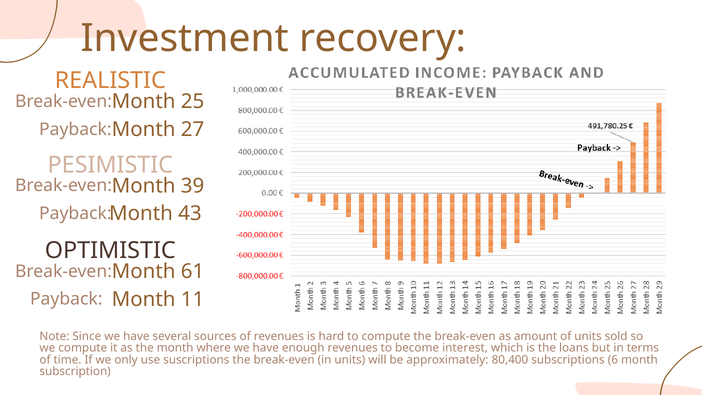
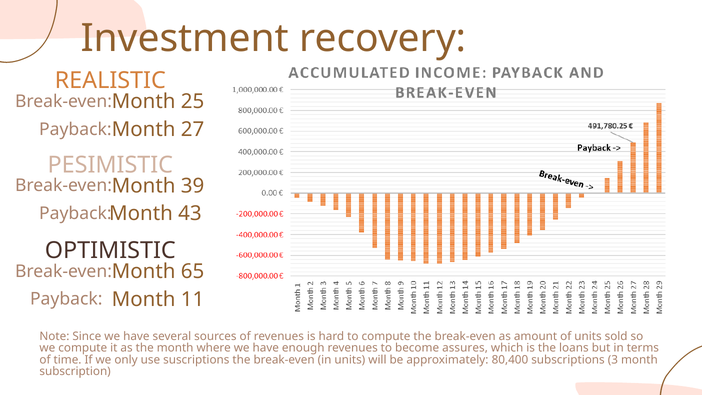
61: 61 -> 65 (193, 271)
interest: interest -> assures (465, 348)
6: 6 -> 3 (613, 360)
